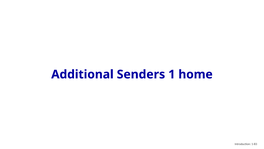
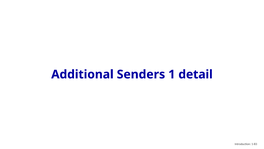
home: home -> detail (196, 74)
